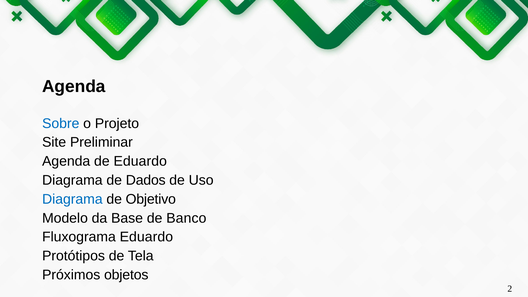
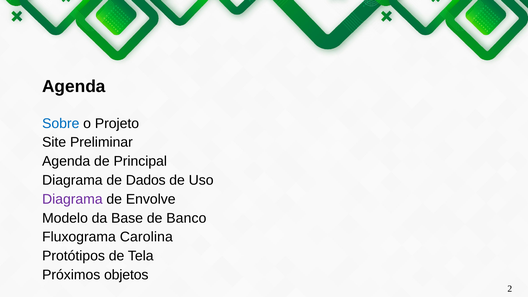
de Eduardo: Eduardo -> Principal (140, 161)
Diagrama colour: blue -> purple (72, 199)
Objetivo: Objetivo -> Envolve (151, 199)
Fluxograma Eduardo: Eduardo -> Carolina (146, 237)
